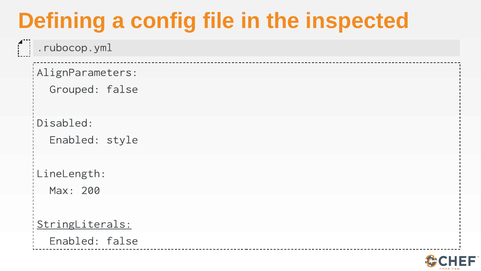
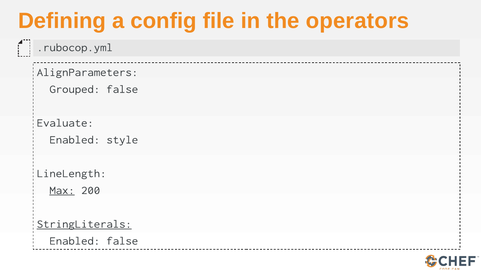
inspected: inspected -> operators (357, 21)
Disabled: Disabled -> Evaluate (65, 123)
Max underline: none -> present (62, 190)
